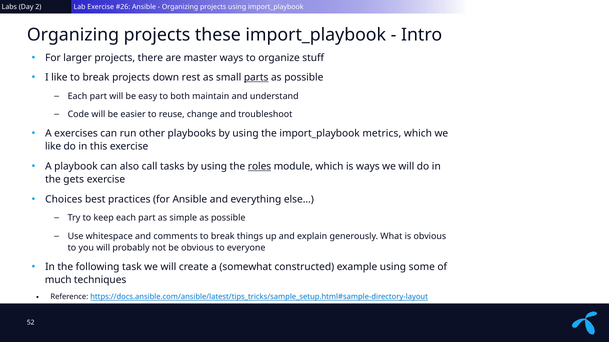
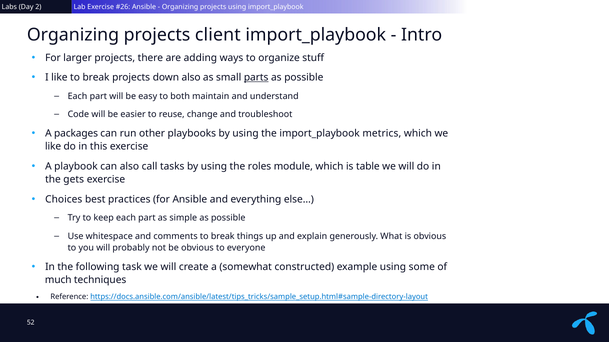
these: these -> client (218, 35)
master: master -> adding (200, 58)
down rest: rest -> also (191, 78)
exercises: exercises -> packages (76, 133)
roles underline: present -> none (260, 167)
is ways: ways -> table (368, 167)
